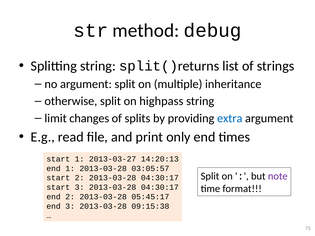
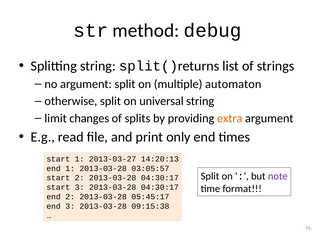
inheritance: inheritance -> automaton (233, 84)
highpass: highpass -> universal (161, 101)
extra colour: blue -> orange (230, 118)
